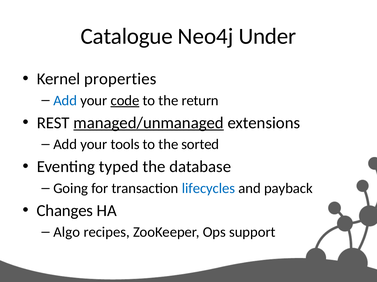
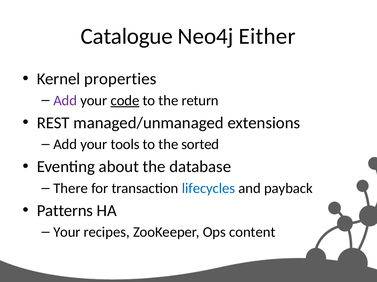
Under: Under -> Either (267, 36)
Add colour: blue -> purple (65, 101)
managed/unmanaged underline: present -> none (149, 123)
typed: typed -> about (119, 167)
Going: Going -> There (71, 189)
Changes: Changes -> Patterns (65, 211)
Algo: Algo -> Your (67, 233)
support: support -> content (252, 233)
